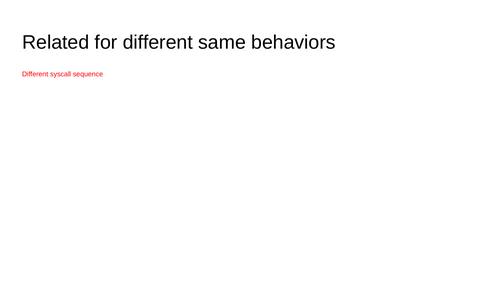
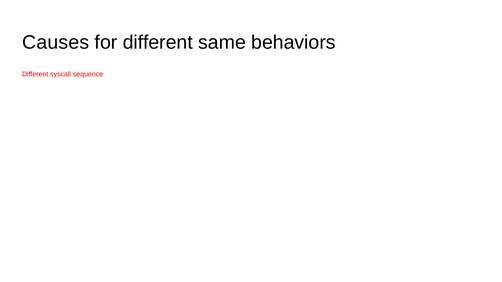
Related: Related -> Causes (56, 43)
